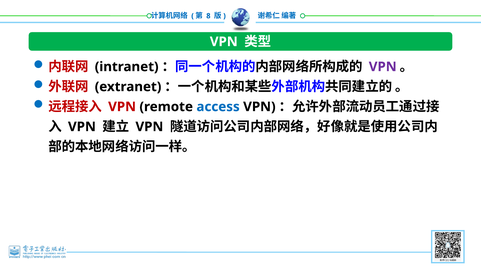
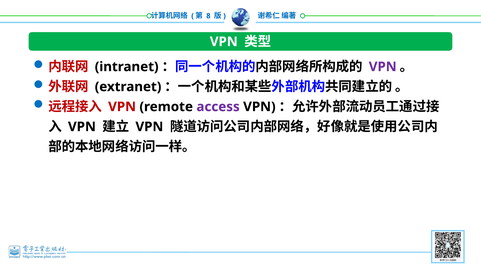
access colour: blue -> purple (218, 107)
